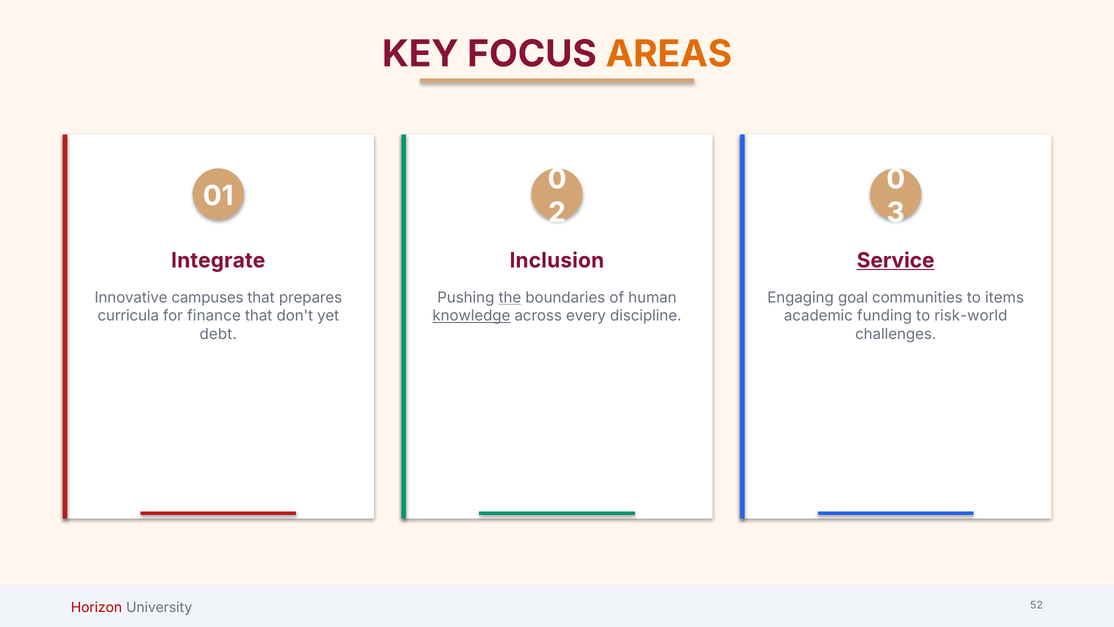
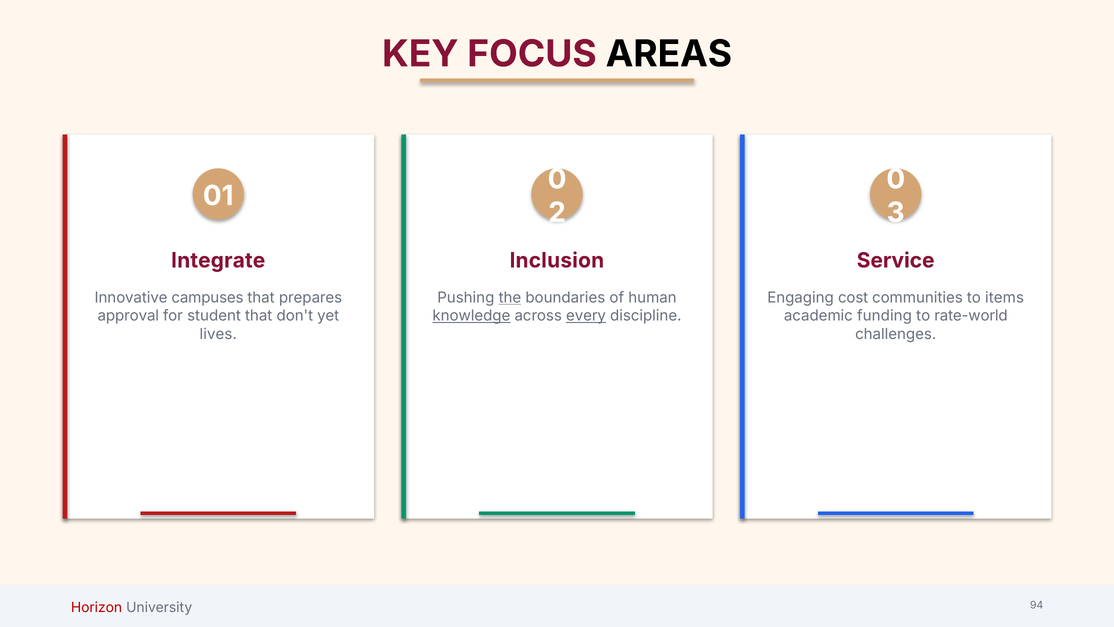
AREAS colour: orange -> black (669, 54)
Service underline: present -> none (896, 260)
goal: goal -> cost (853, 298)
curricula: curricula -> approval (128, 316)
finance: finance -> student (214, 316)
every underline: none -> present (586, 316)
risk-world: risk-world -> rate-world (971, 316)
debt: debt -> lives (218, 334)
52: 52 -> 94 (1037, 605)
